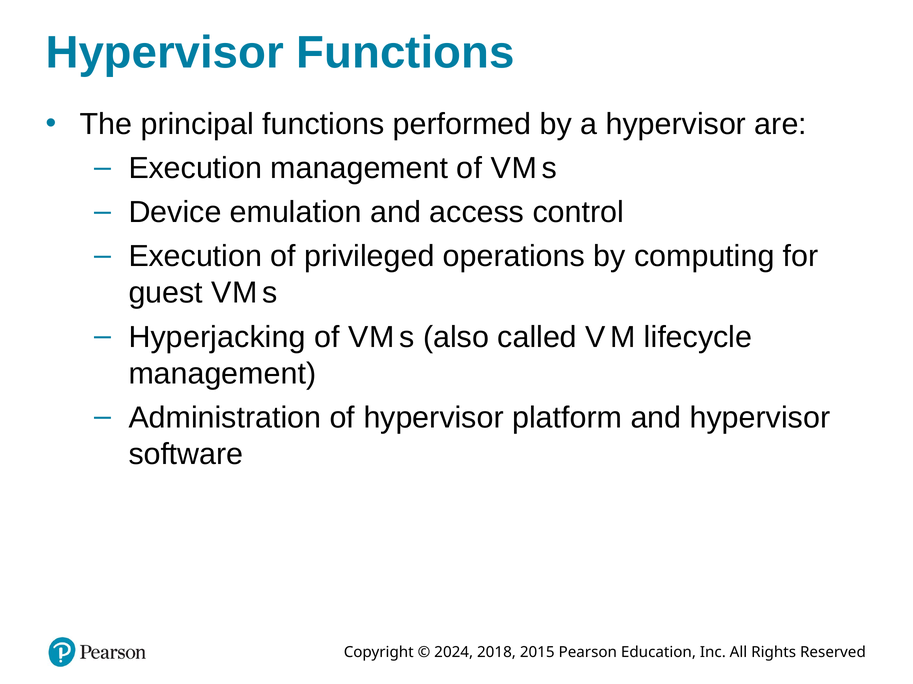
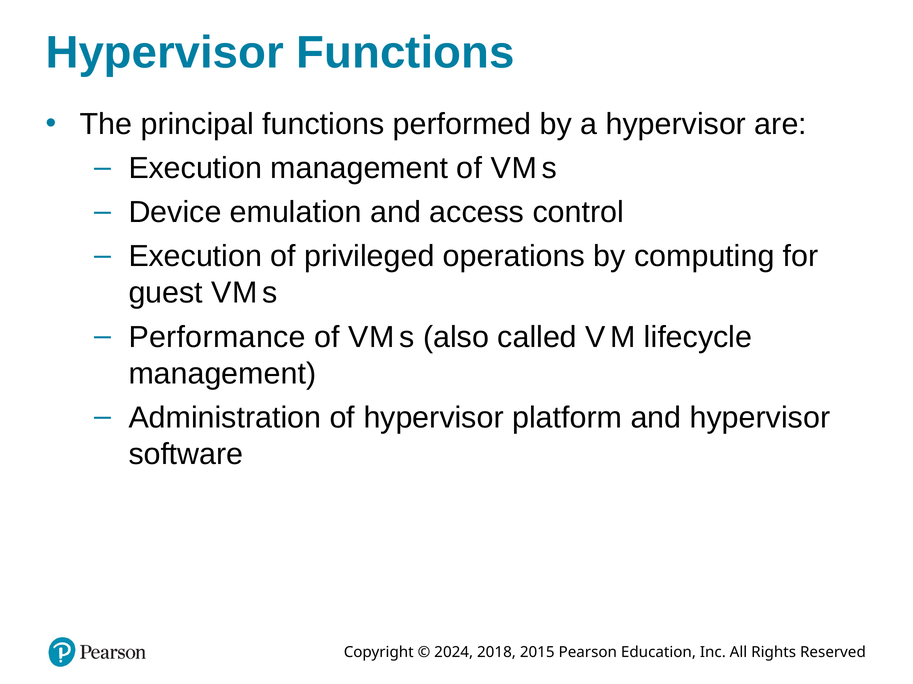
Hyperjacking: Hyperjacking -> Performance (217, 337)
